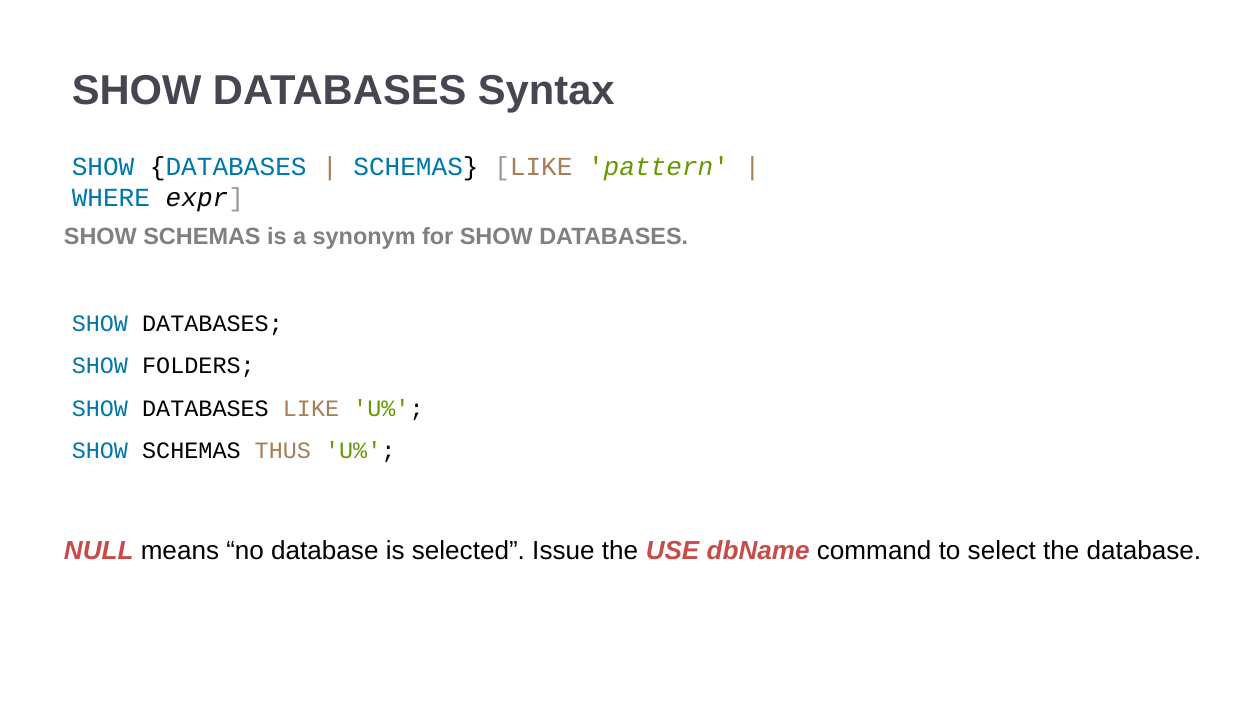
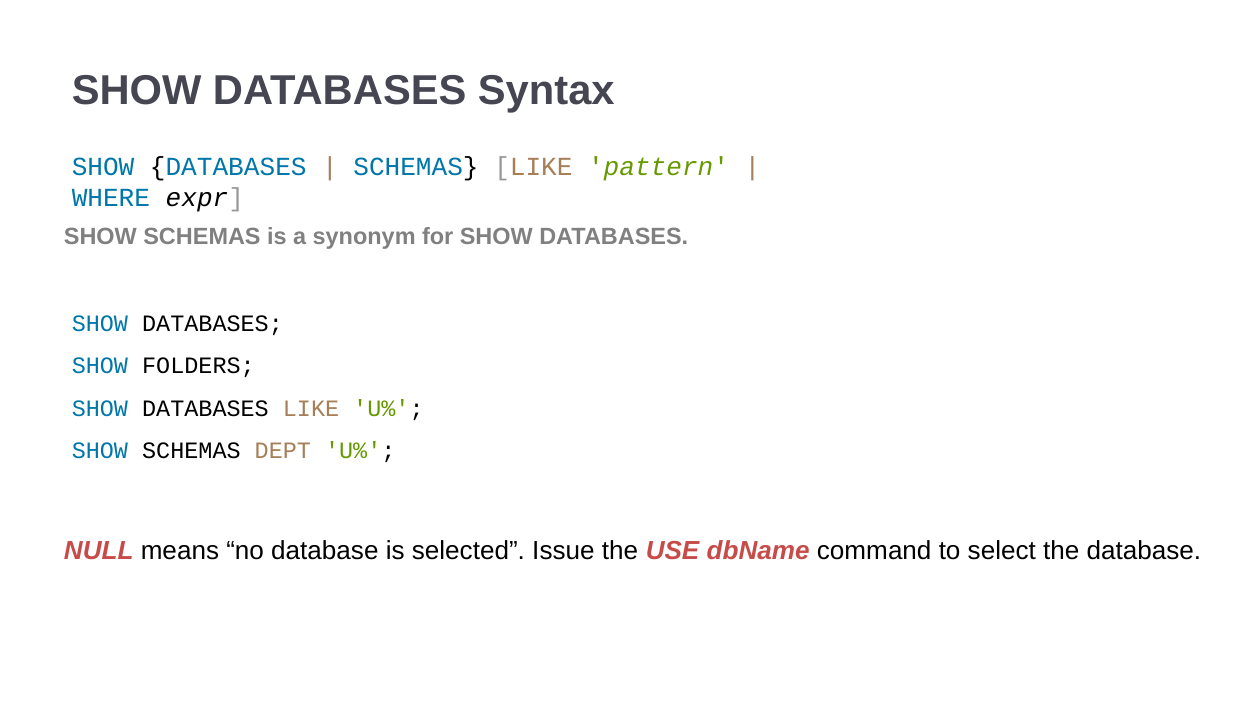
THUS: THUS -> DEPT (283, 450)
